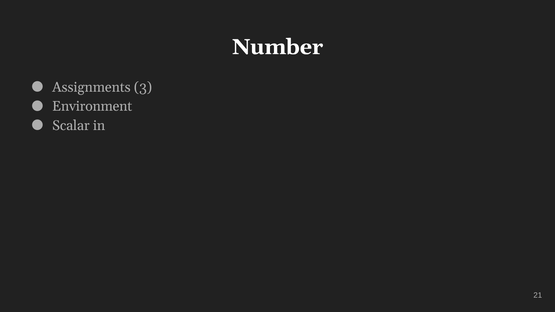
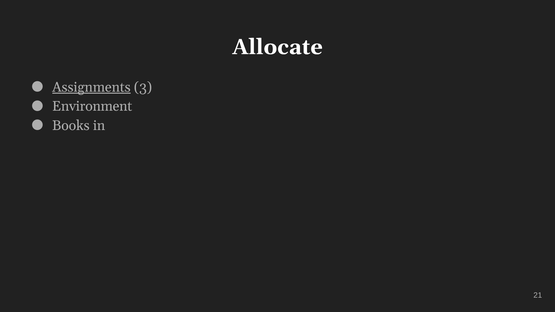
Number: Number -> Allocate (277, 47)
Assignments underline: none -> present (91, 87)
Scalar: Scalar -> Books (71, 126)
